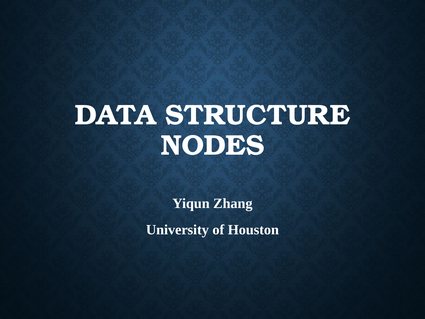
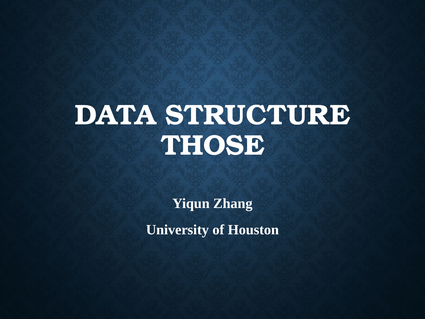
NODES: NODES -> THOSE (213, 146)
